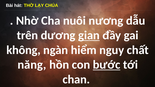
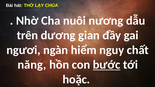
gian underline: present -> none (89, 35)
không: không -> ngươi (23, 50)
chan: chan -> hoặc (76, 80)
